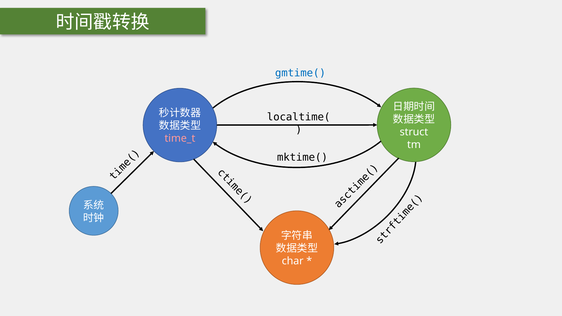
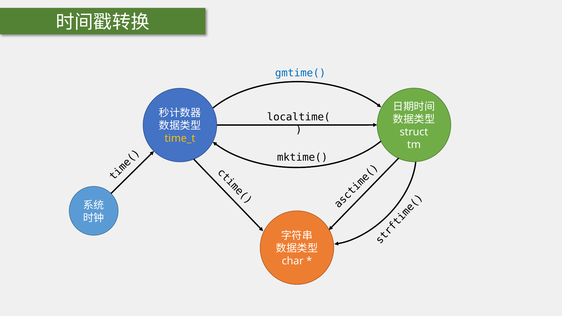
time_t colour: pink -> yellow (180, 138)
